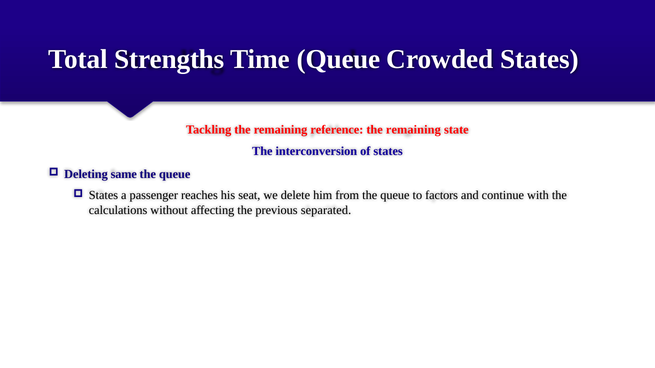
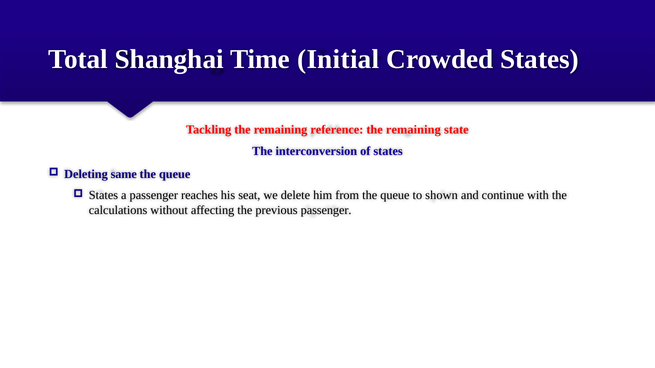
Strengths: Strengths -> Shanghai (169, 59)
Time Queue: Queue -> Initial (338, 59)
factors: factors -> shown (442, 196)
previous separated: separated -> passenger (326, 210)
